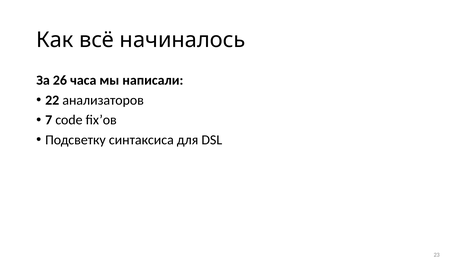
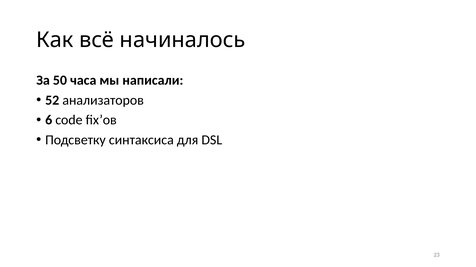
26: 26 -> 50 (60, 80)
22: 22 -> 52 (52, 100)
7: 7 -> 6 (49, 120)
